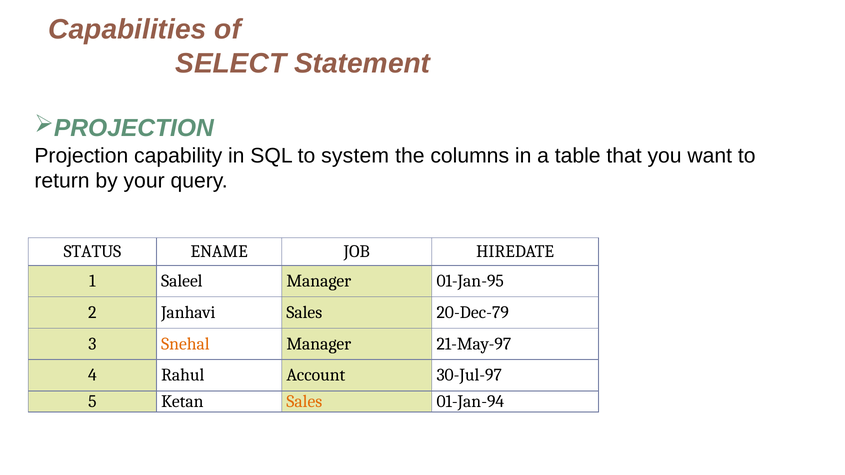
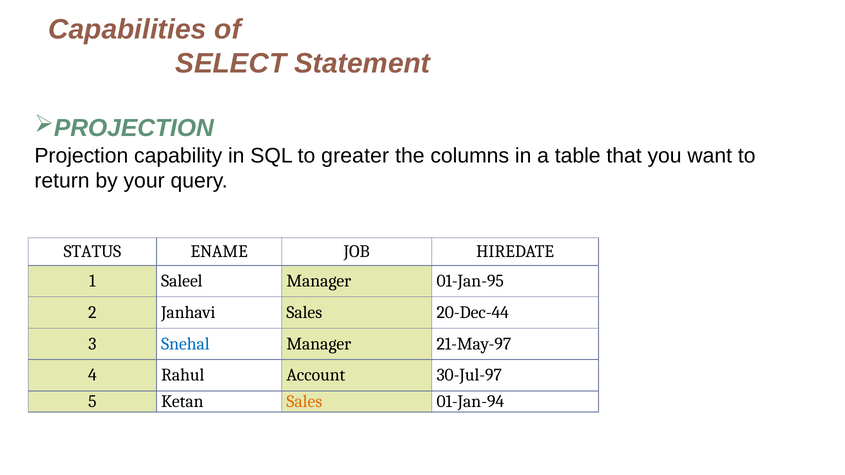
system: system -> greater (355, 156)
20-Dec-79: 20-Dec-79 -> 20-Dec-44 (473, 313)
Snehal colour: orange -> blue (185, 344)
